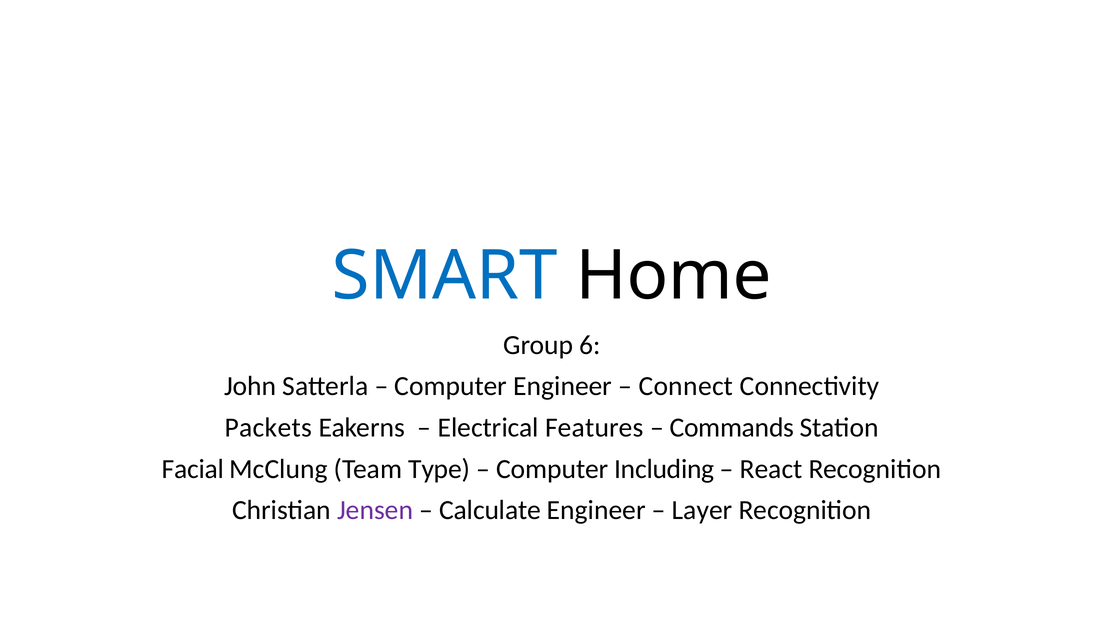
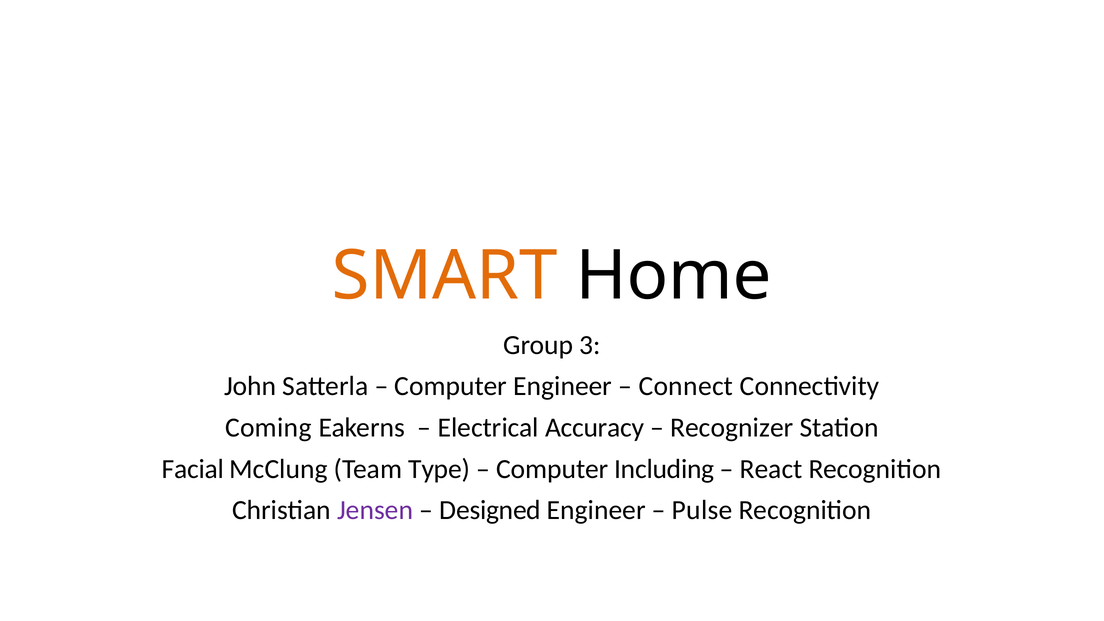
SMART colour: blue -> orange (445, 276)
6: 6 -> 3 (590, 345)
Packets: Packets -> Coming (268, 428)
Features: Features -> Accuracy (595, 428)
Commands: Commands -> Recognizer (732, 428)
Calculate: Calculate -> Designed (490, 510)
Layer: Layer -> Pulse (702, 510)
